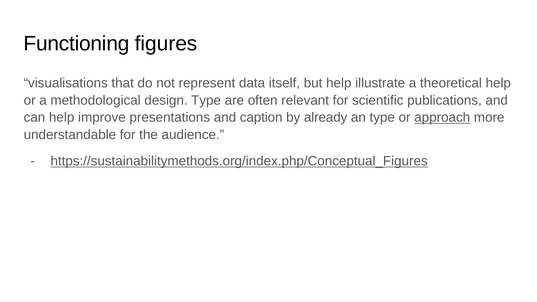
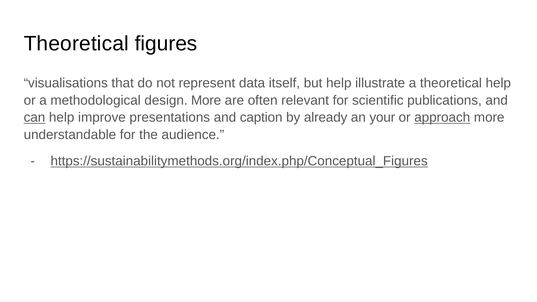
Functioning: Functioning -> Theoretical (76, 43)
design Type: Type -> More (206, 100)
can underline: none -> present (34, 118)
an type: type -> your (382, 118)
